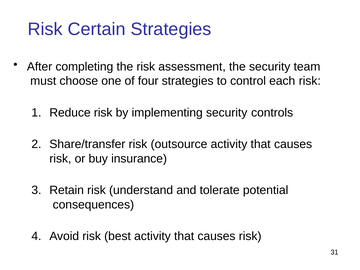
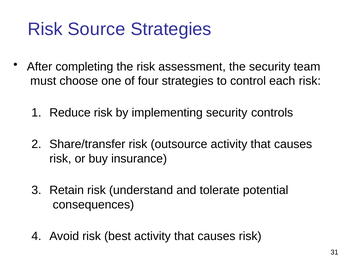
Certain: Certain -> Source (96, 29)
